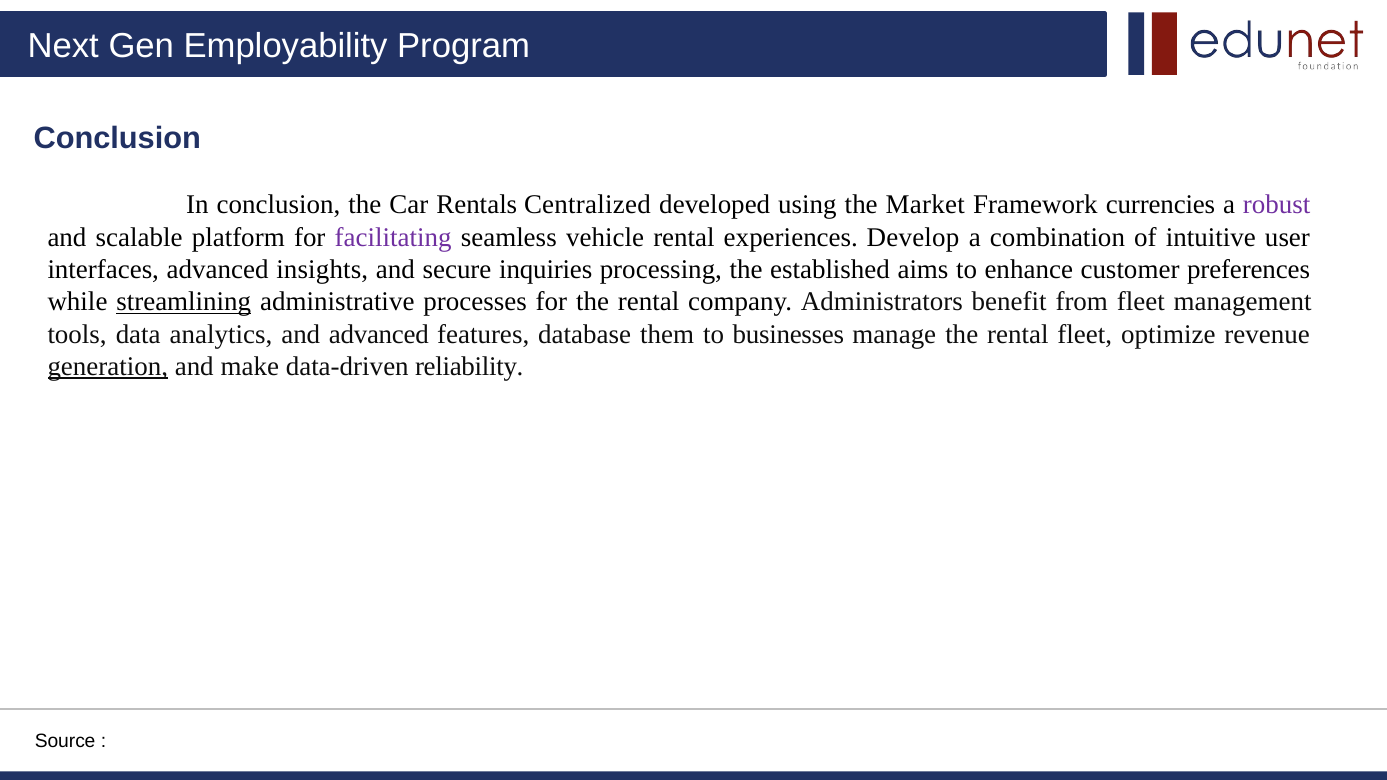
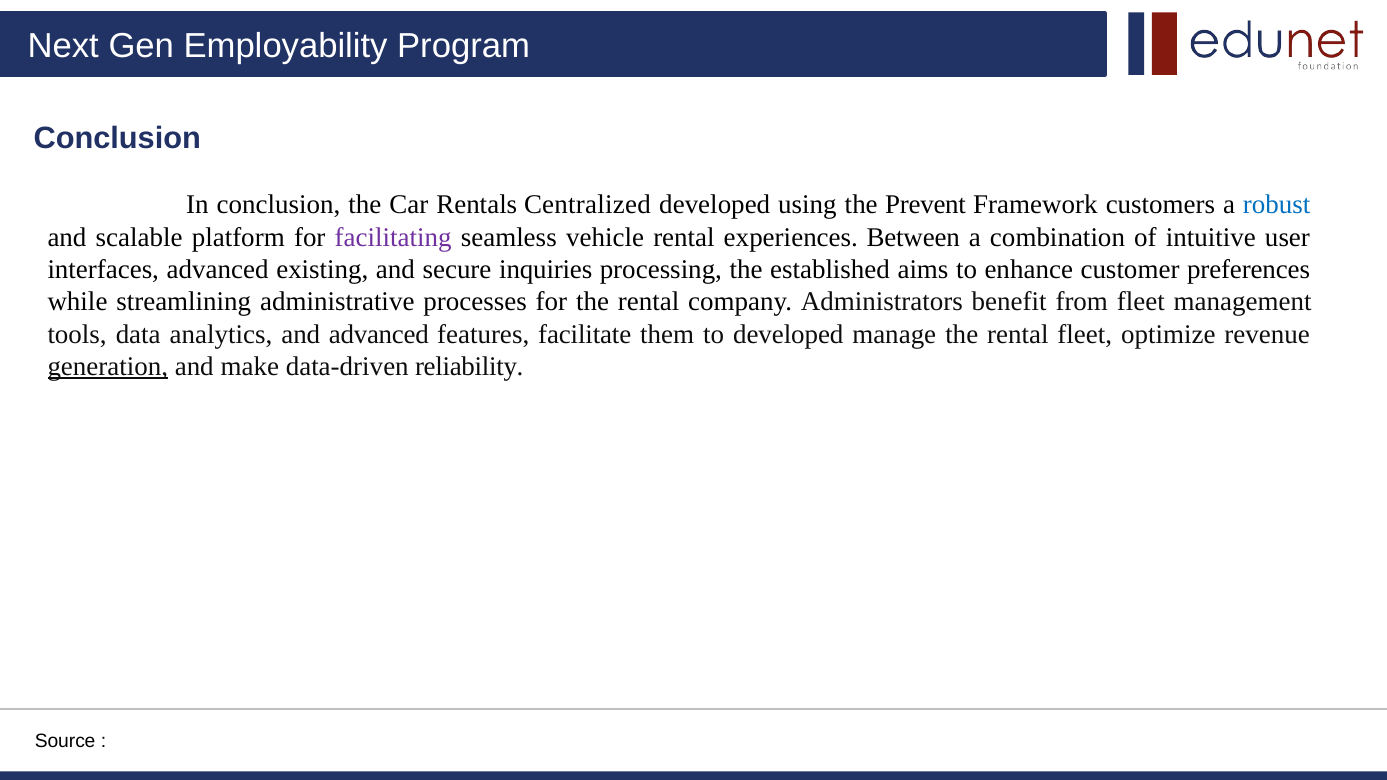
Market: Market -> Prevent (926, 205)
currencies: currencies -> customers (1160, 205)
robust colour: purple -> blue (1277, 205)
Develop: Develop -> Between (913, 237)
insights: insights -> existing (322, 270)
streamlining underline: present -> none (184, 302)
database: database -> facilitate (585, 334)
to businesses: businesses -> developed (788, 334)
